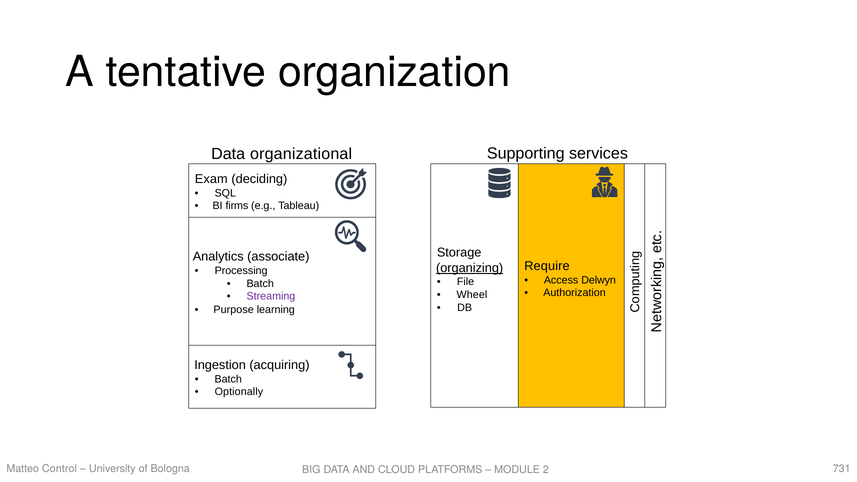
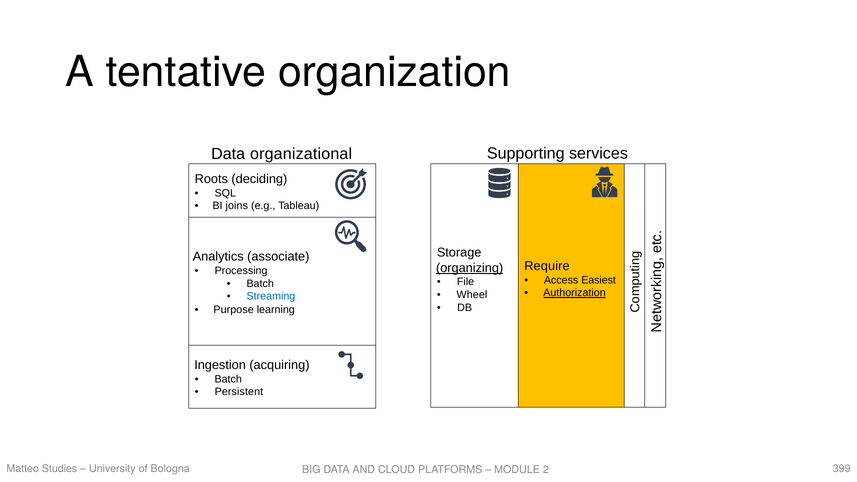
Exam: Exam -> Roots (211, 179)
firms: firms -> joins (237, 206)
Delwyn: Delwyn -> Easiest (599, 280)
Authorization underline: none -> present (574, 293)
Streaming colour: purple -> blue (271, 296)
Optionally: Optionally -> Persistent (239, 392)
Control: Control -> Studies (60, 469)
731: 731 -> 399 (842, 469)
